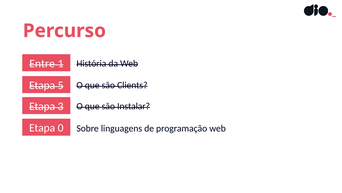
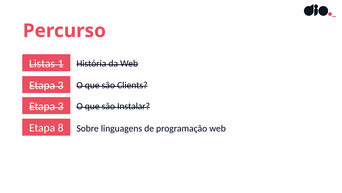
Entre: Entre -> Listas (42, 63)
5: 5 -> 3 (61, 85)
0: 0 -> 8 (61, 128)
